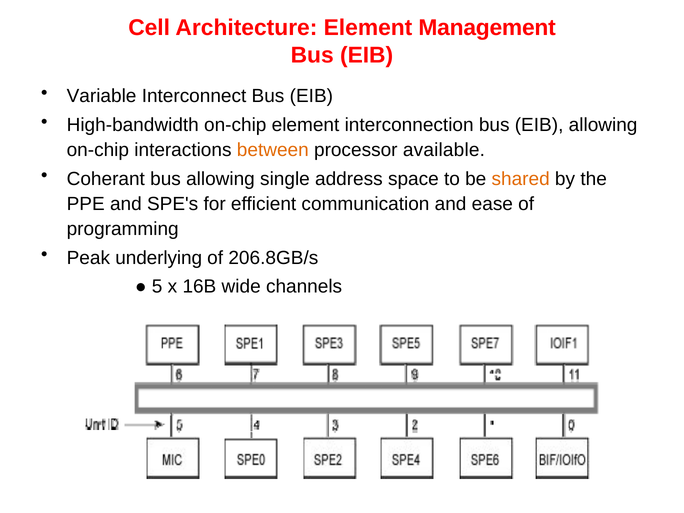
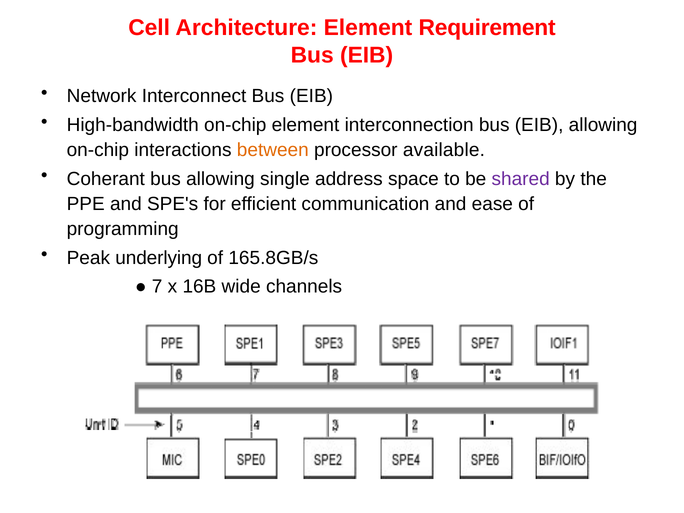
Management: Management -> Requirement (487, 28)
Variable: Variable -> Network (102, 96)
shared colour: orange -> purple (521, 179)
206.8GB/s: 206.8GB/s -> 165.8GB/s (273, 258)
5: 5 -> 7 (157, 287)
